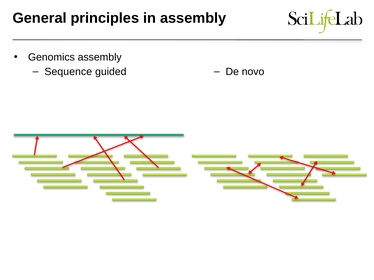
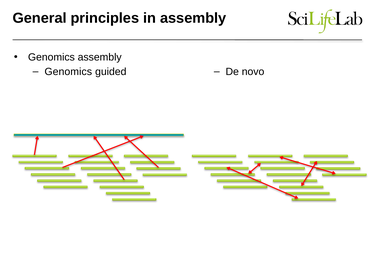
Sequence: Sequence -> Genomics (68, 72)
